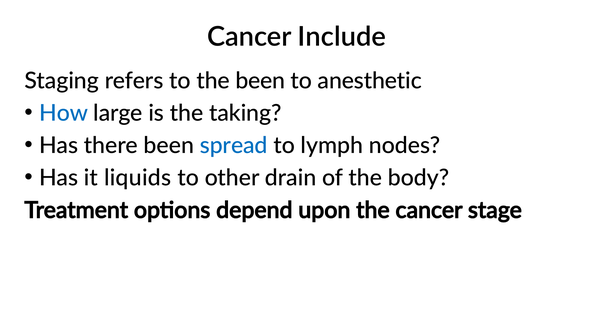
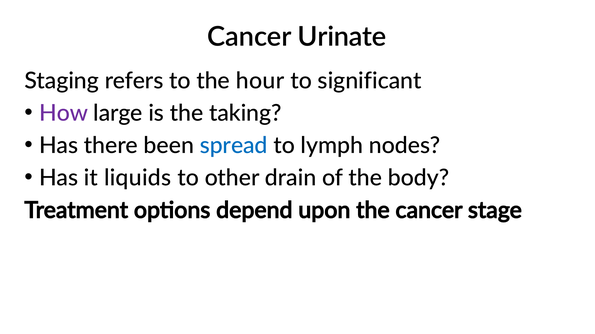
Include: Include -> Urinate (342, 37)
the been: been -> hour (260, 81)
anesthetic: anesthetic -> significant (370, 81)
How colour: blue -> purple (64, 113)
